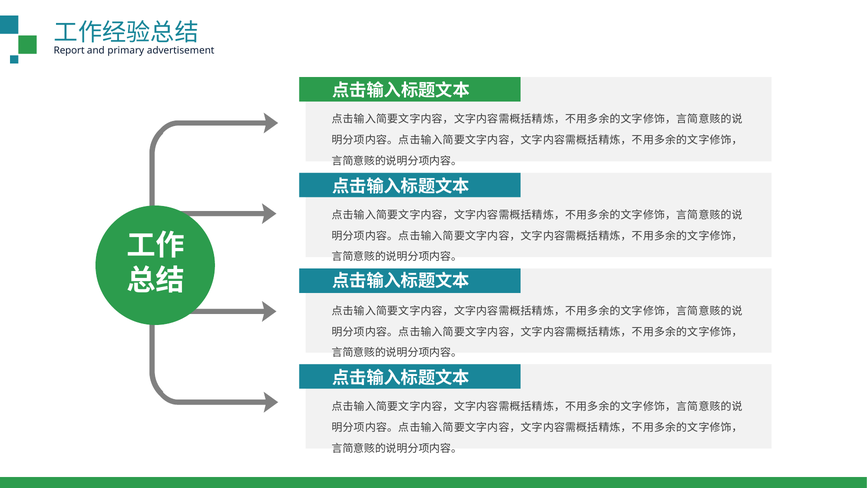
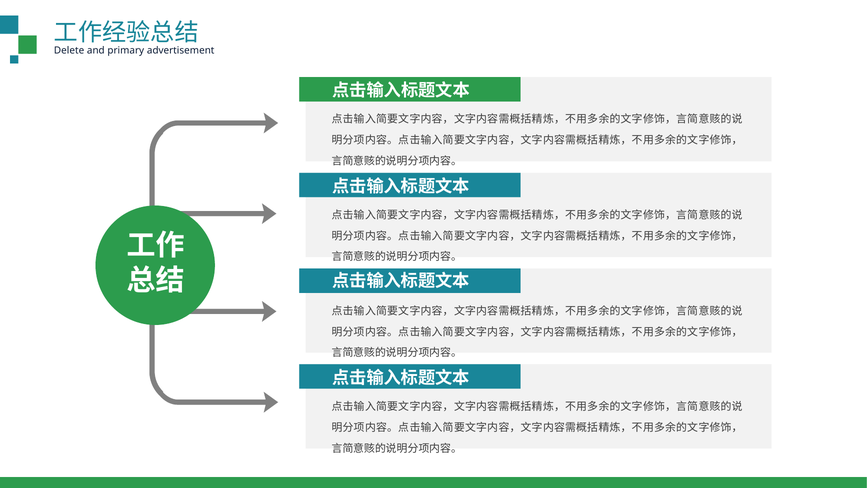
Report: Report -> Delete (69, 51)
